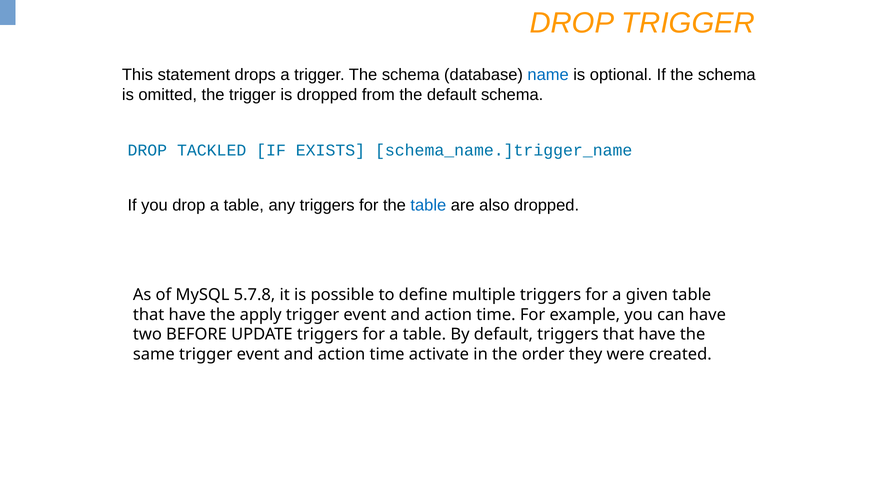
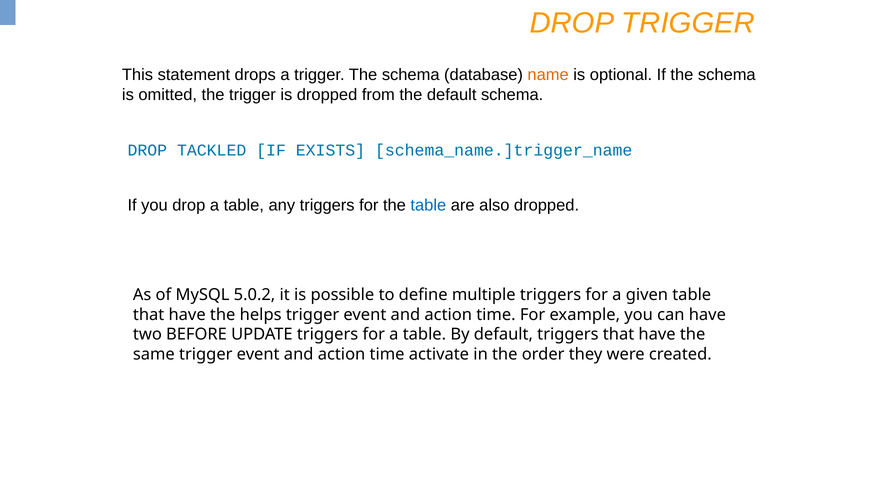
name colour: blue -> orange (548, 75)
5.7.8: 5.7.8 -> 5.0.2 (255, 295)
apply: apply -> helps (261, 315)
